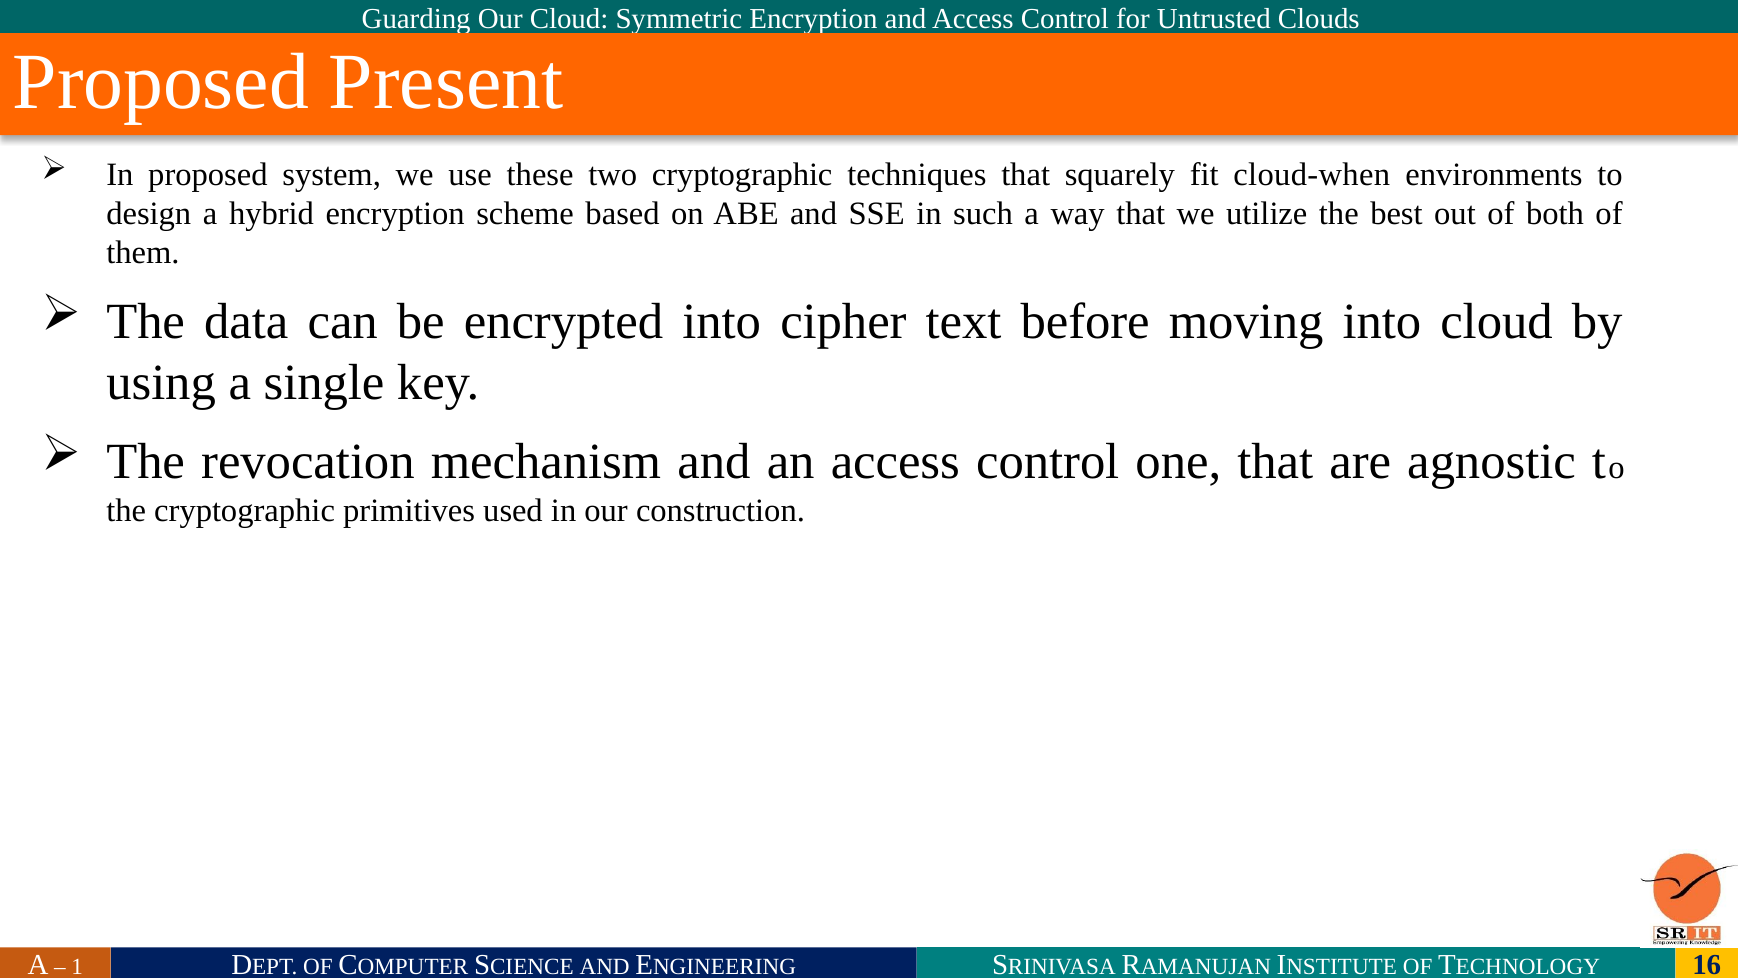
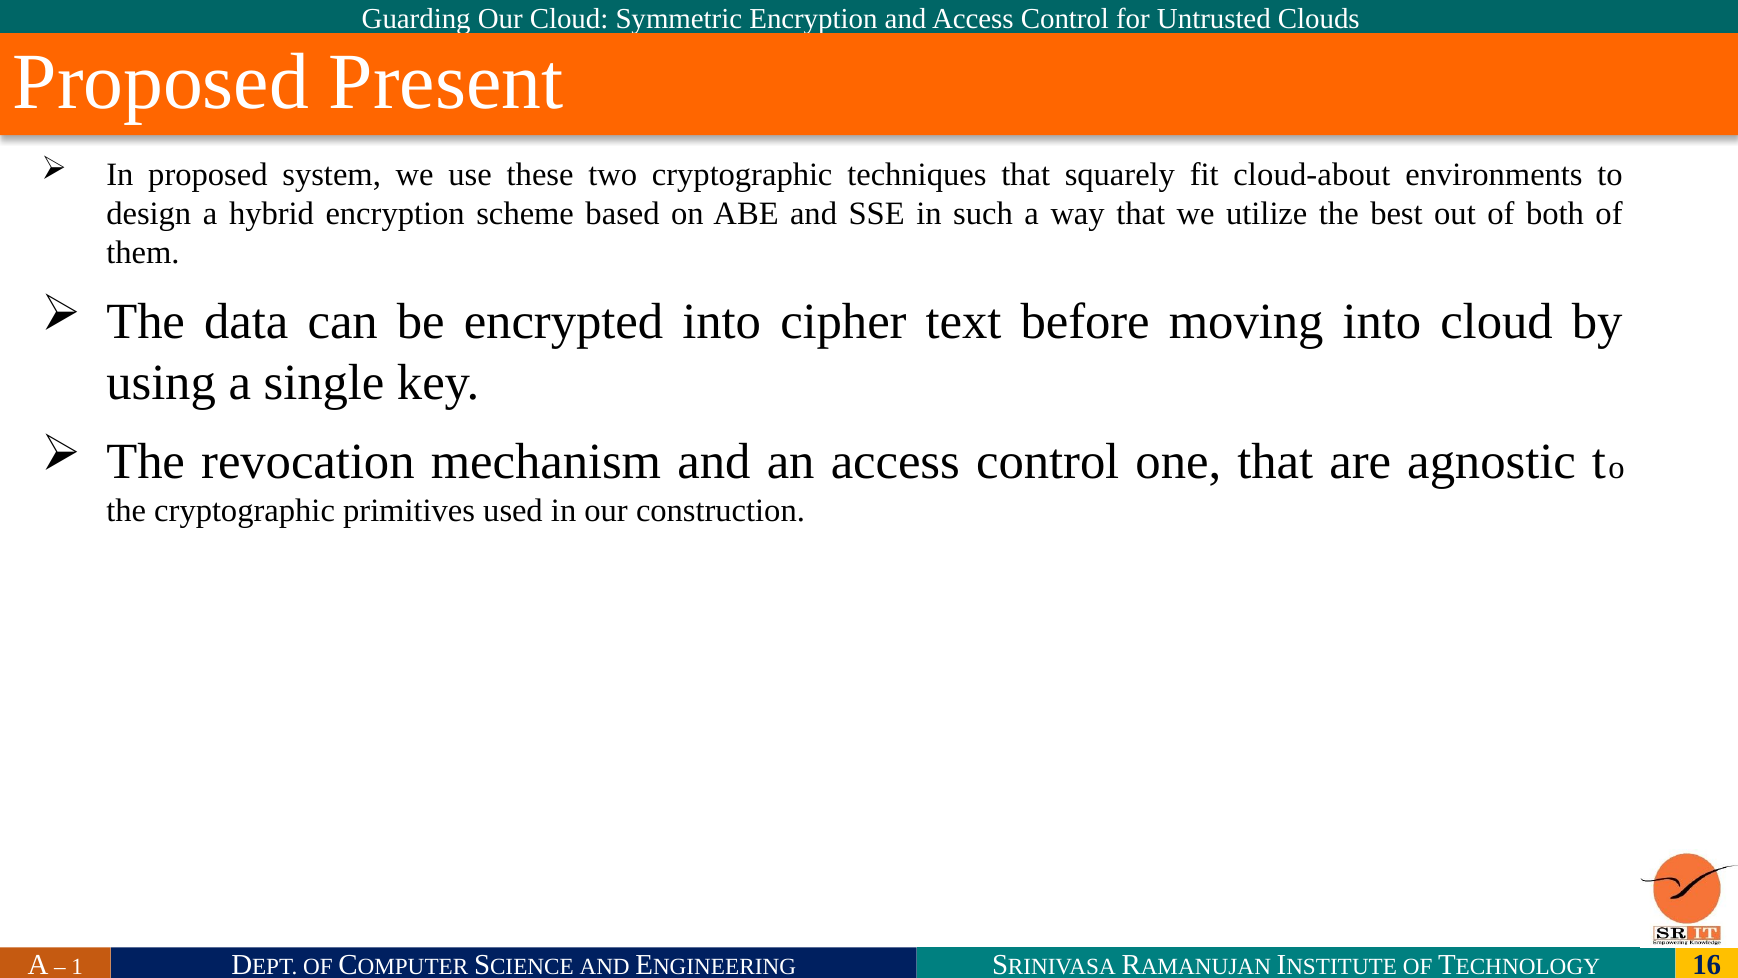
cloud-when: cloud-when -> cloud-about (1312, 174)
